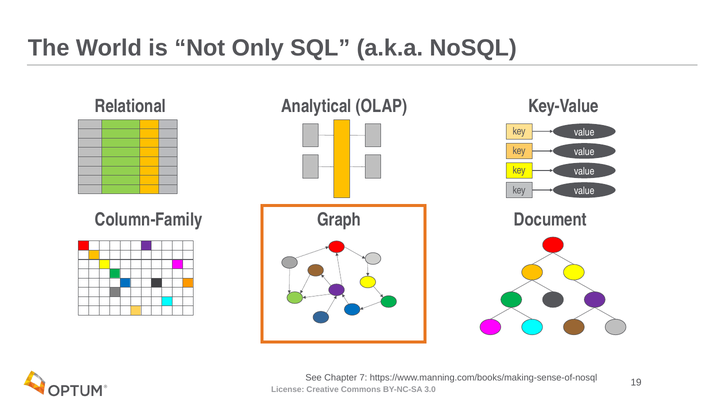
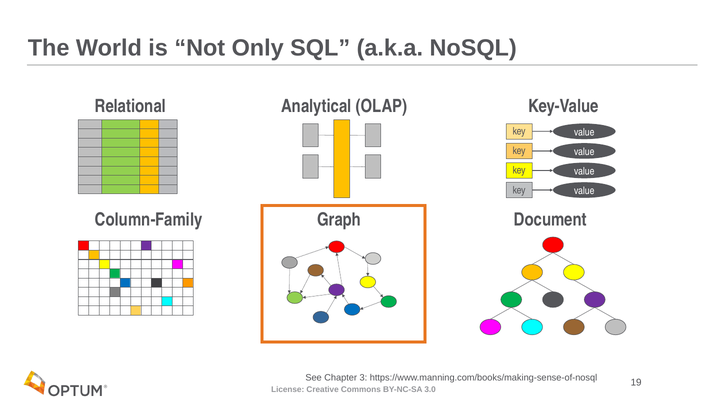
7: 7 -> 3 (363, 378)
